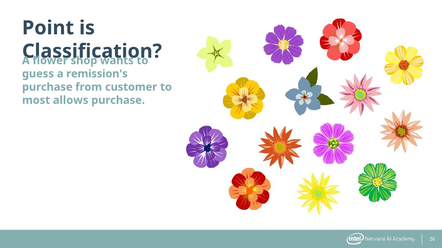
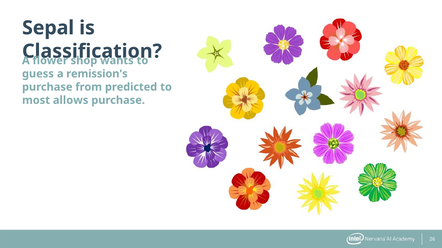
Point: Point -> Sepal (48, 28)
customer: customer -> predicted (131, 87)
